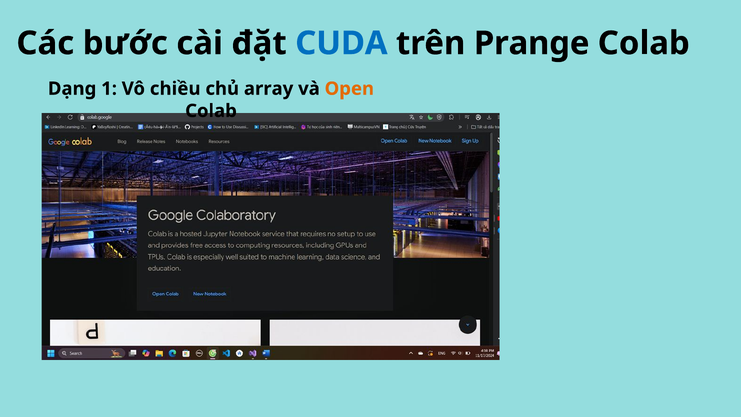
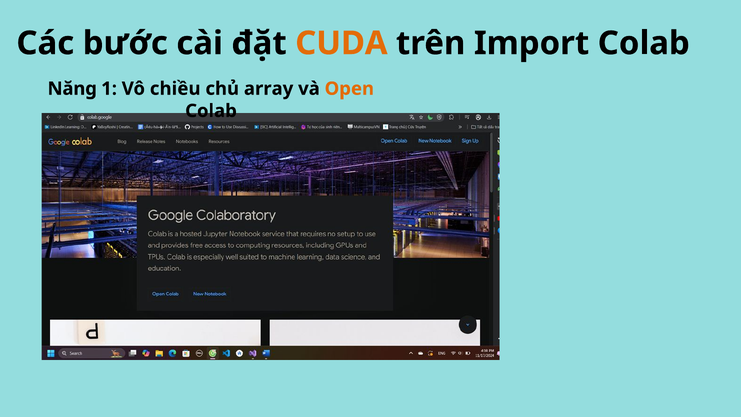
CUDA colour: blue -> orange (341, 43)
Prange: Prange -> Import (532, 43)
Dạng: Dạng -> Năng (72, 89)
